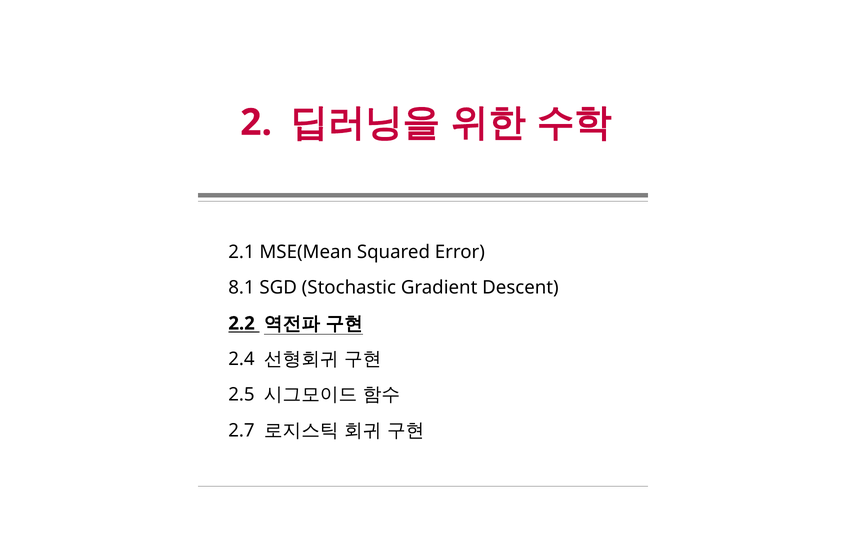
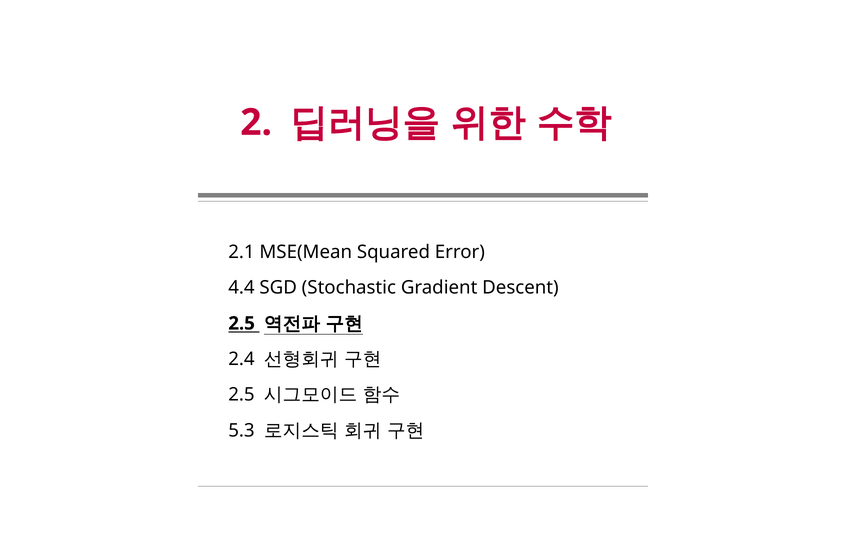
8.1: 8.1 -> 4.4 (241, 288)
2.2: 2.2 -> 2.5 (242, 324)
2.7: 2.7 -> 5.3 (241, 431)
